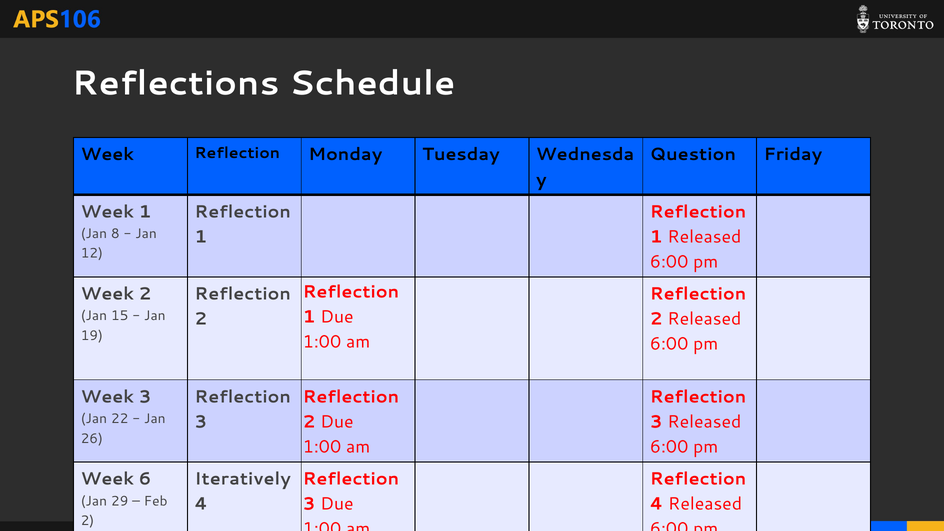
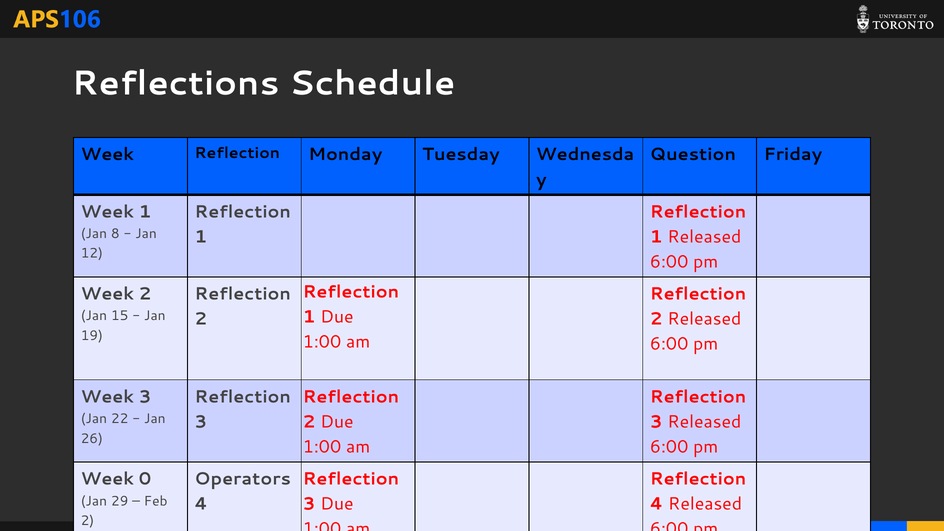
6: 6 -> 0 (145, 479)
Iteratively: Iteratively -> Operators (243, 479)
